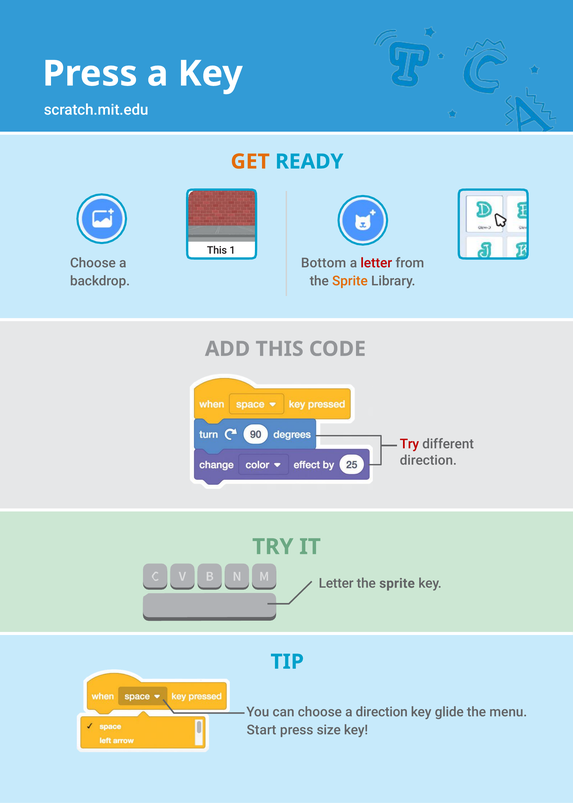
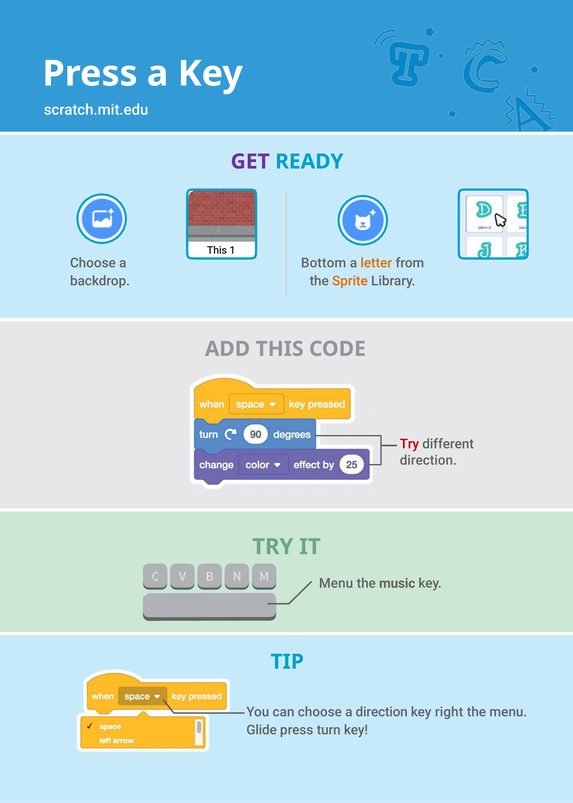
GET colour: orange -> purple (250, 161)
letter colour: red -> orange (376, 263)
Letter: Letter -> Menu (336, 583)
sprite: sprite -> music (397, 583)
glide: glide -> right (449, 712)
Start: Start -> Glide (262, 730)
size: size -> turn (329, 730)
